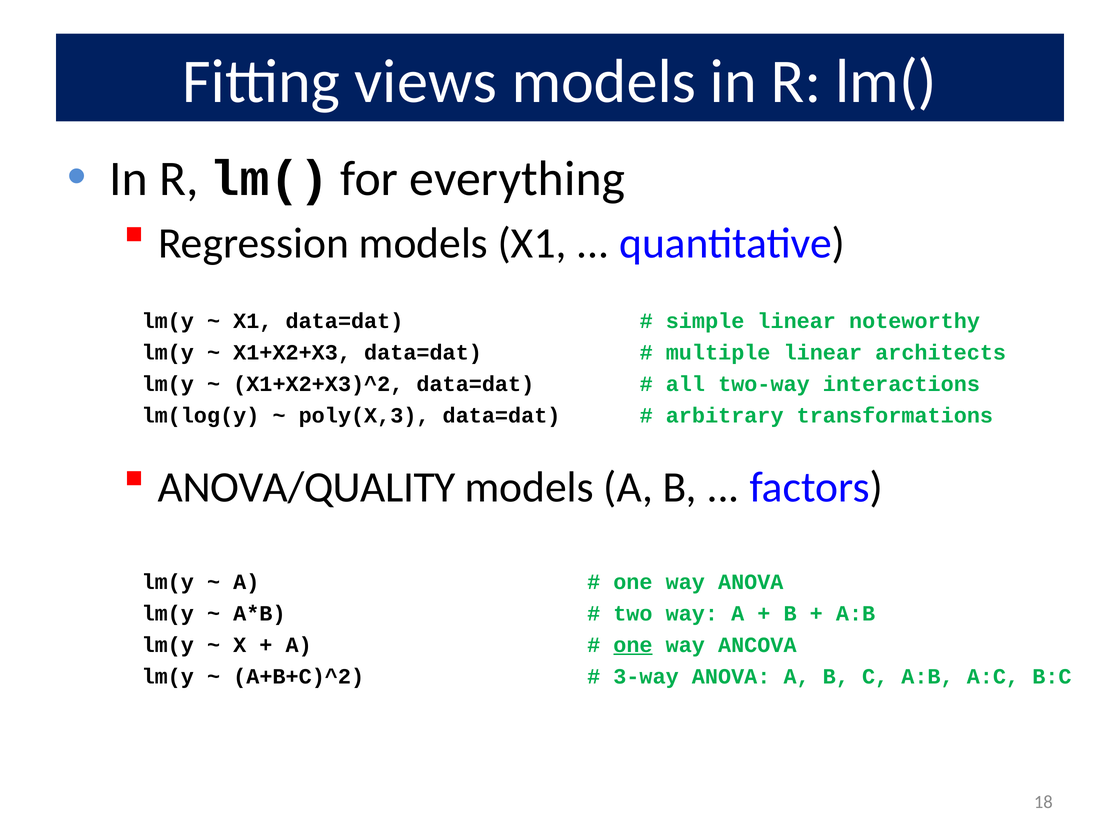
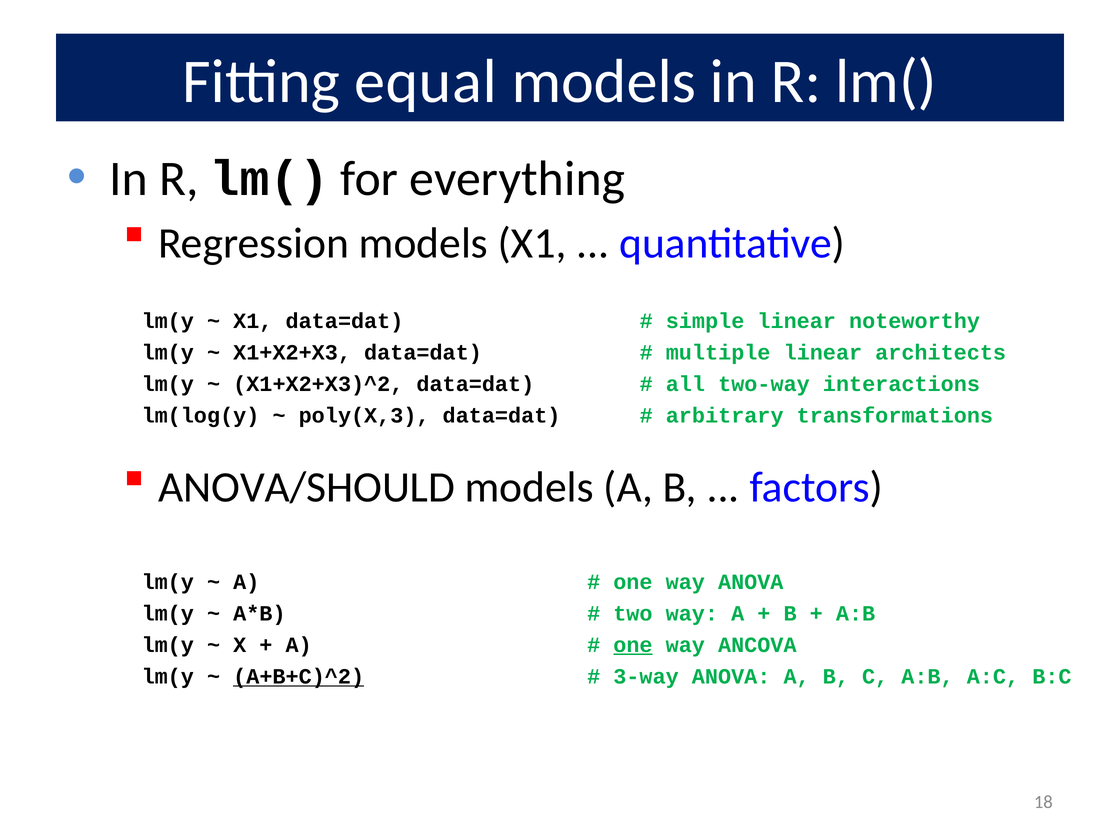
views: views -> equal (426, 82)
ANOVA/QUALITY: ANOVA/QUALITY -> ANOVA/SHOULD (307, 487)
A+B+C)^2 underline: none -> present (299, 677)
